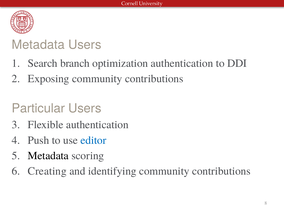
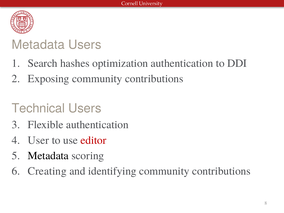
branch: branch -> hashes (75, 63)
Particular: Particular -> Technical (38, 108)
Push: Push -> User (38, 140)
editor colour: blue -> red (93, 140)
